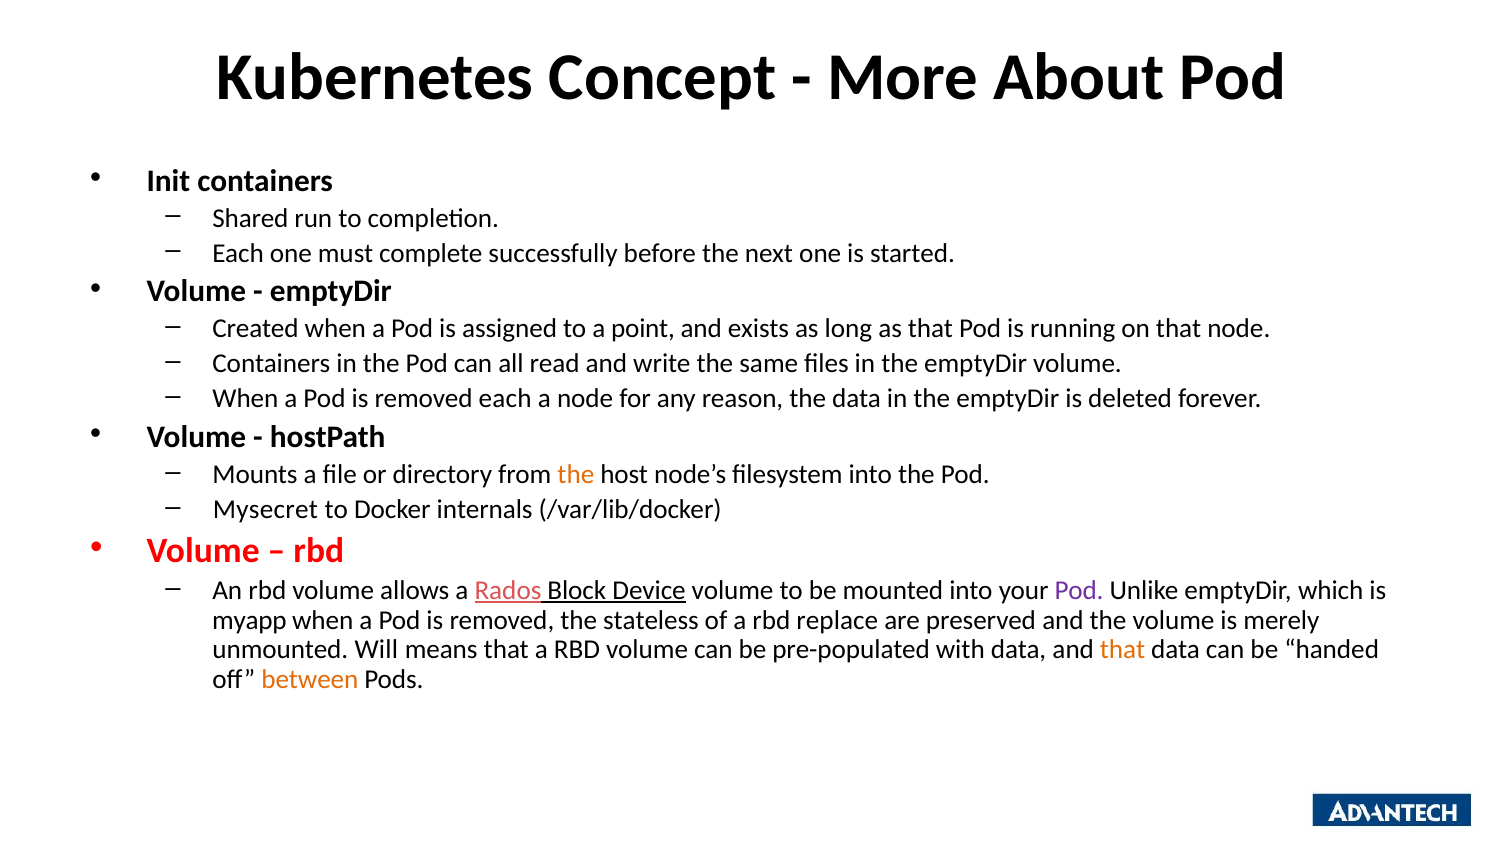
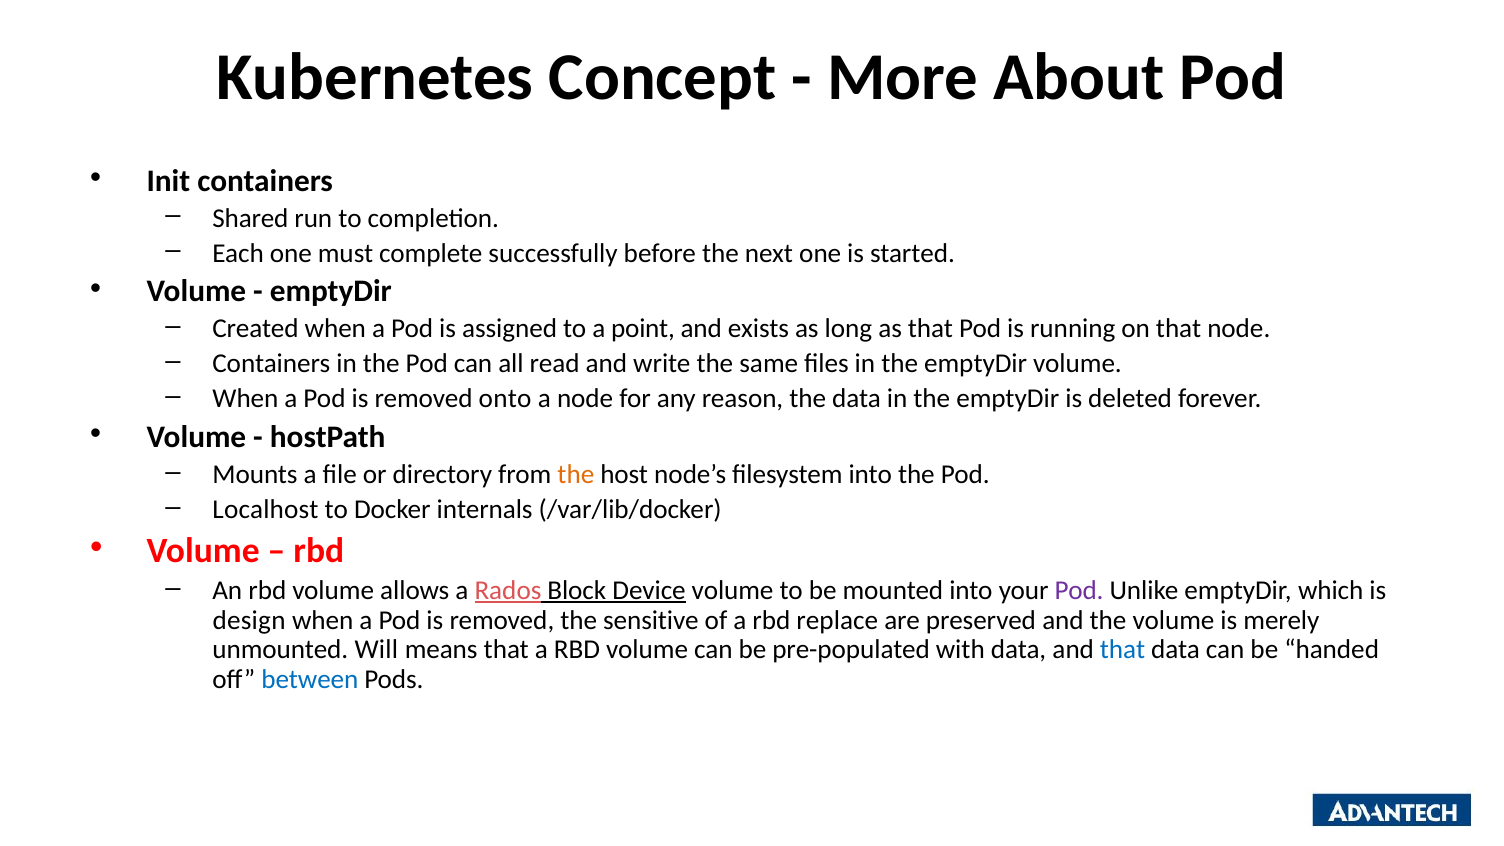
removed each: each -> onto (505, 399)
Mysecret: Mysecret -> Localhost (265, 509)
myapp: myapp -> design (249, 620)
stateless: stateless -> sensitive (651, 620)
that colour: orange -> blue (1122, 650)
between colour: orange -> blue (310, 680)
